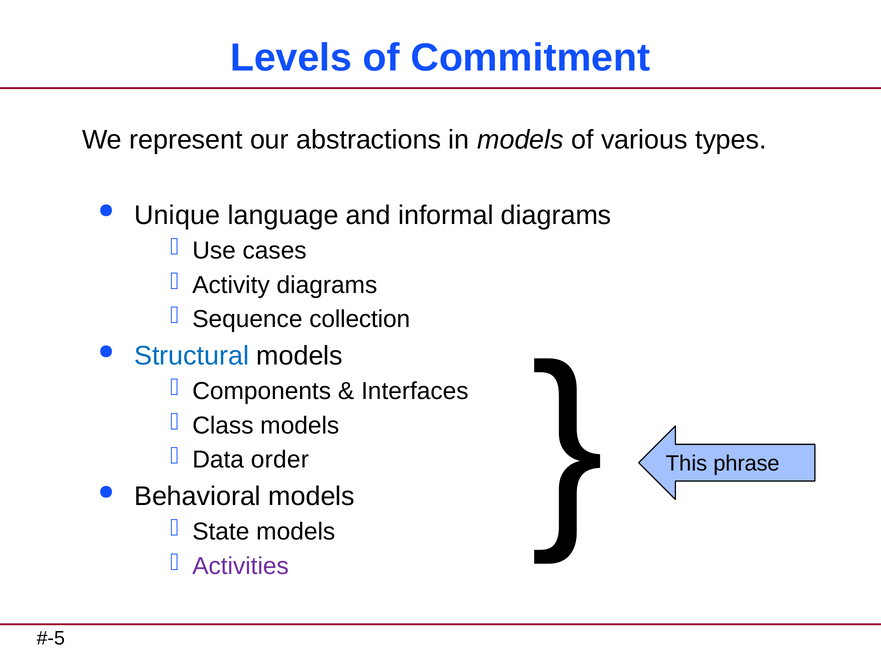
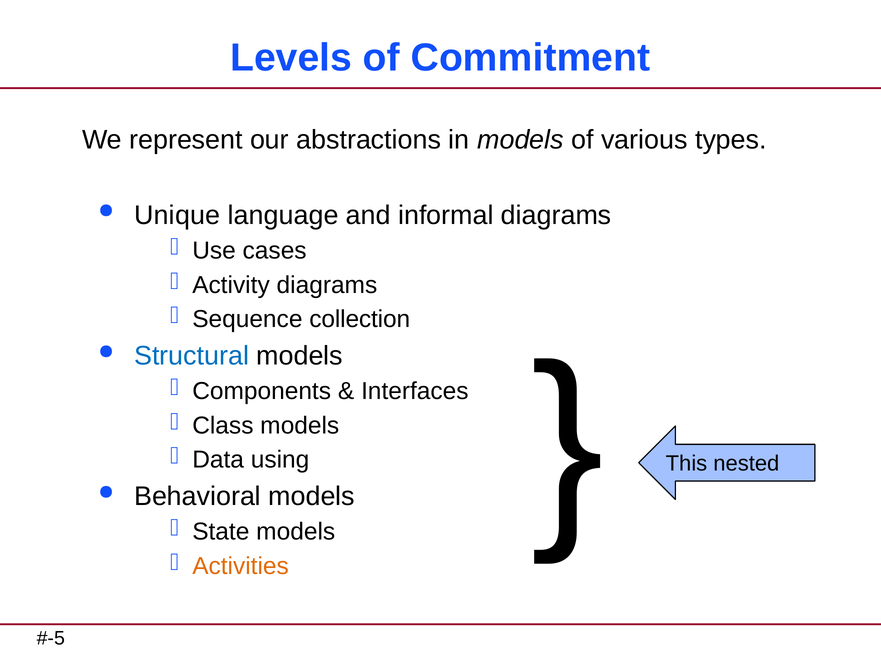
order: order -> using (280, 460)
phrase: phrase -> nested (746, 463)
Activities colour: purple -> orange (241, 566)
